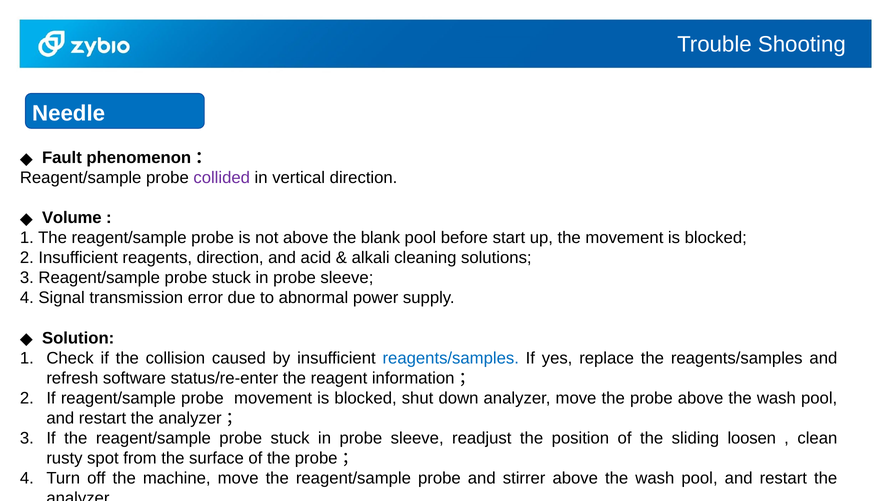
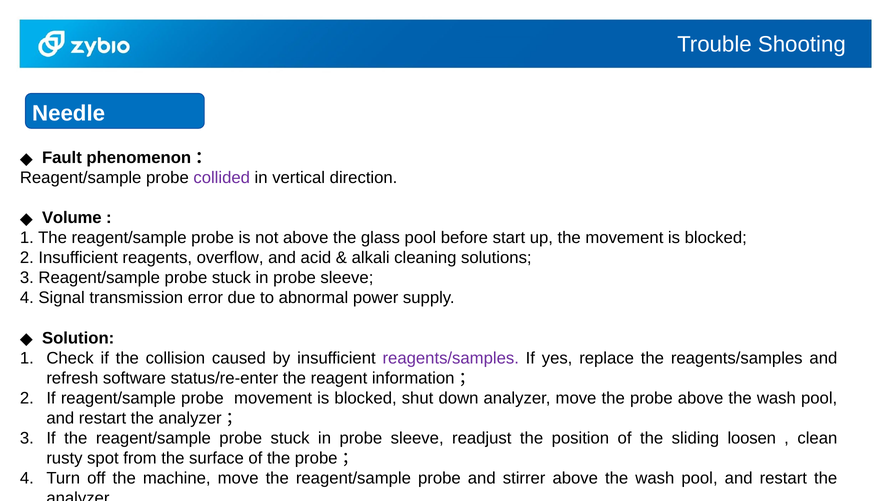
blank: blank -> glass (380, 238)
reagents direction: direction -> overflow (230, 258)
reagents/samples colour: blue -> purple (451, 358)
